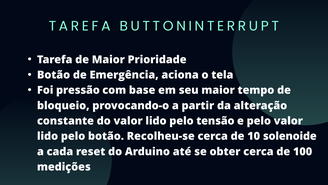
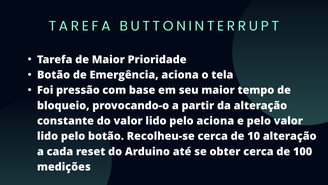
pelo tensão: tensão -> aciona (215, 121)
10 solenoide: solenoide -> alteração (290, 136)
